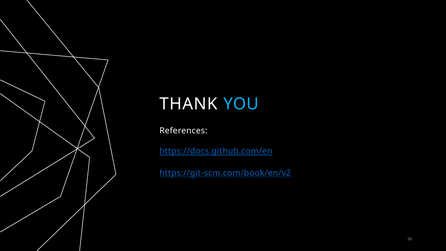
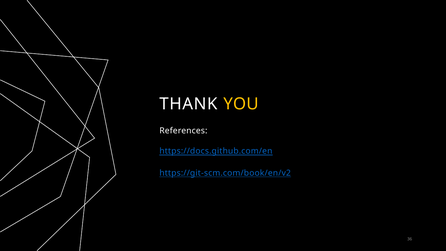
YOU colour: light blue -> yellow (241, 104)
